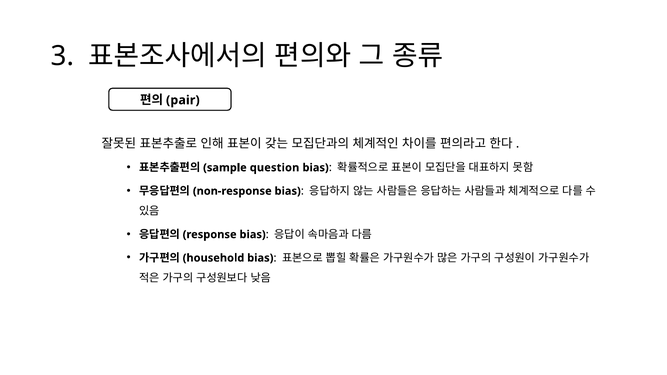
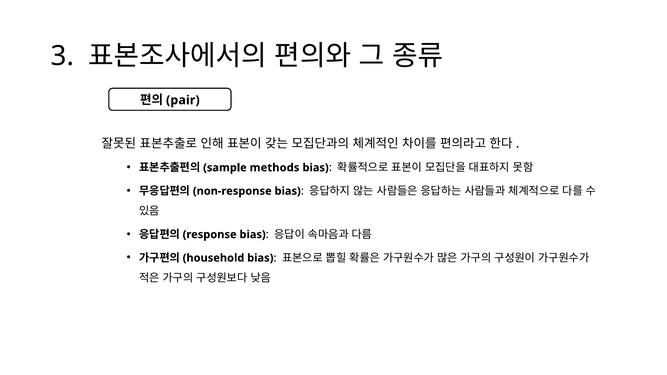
question: question -> methods (275, 168)
